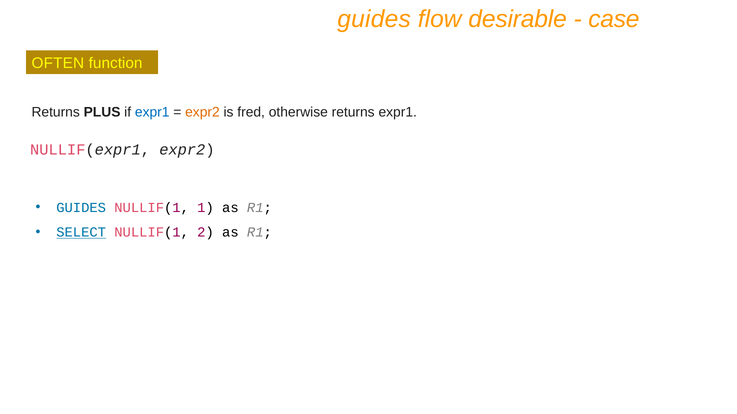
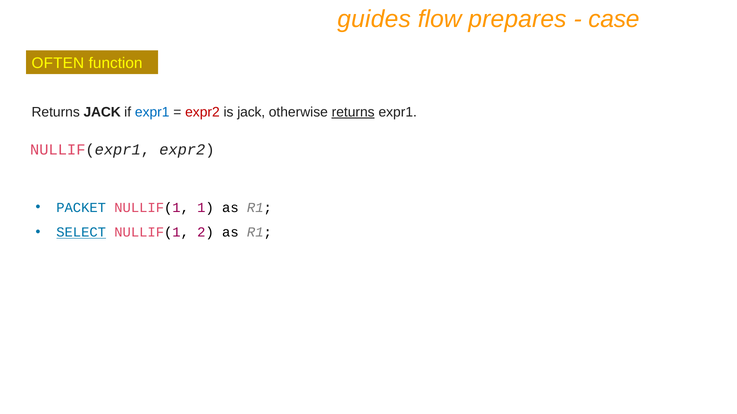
desirable: desirable -> prepares (517, 19)
Returns PLUS: PLUS -> JACK (102, 112)
expr2 colour: orange -> red (202, 112)
is fred: fred -> jack (251, 112)
returns underline: none -> present (353, 112)
GUIDES: GUIDES -> PACKET (81, 208)
